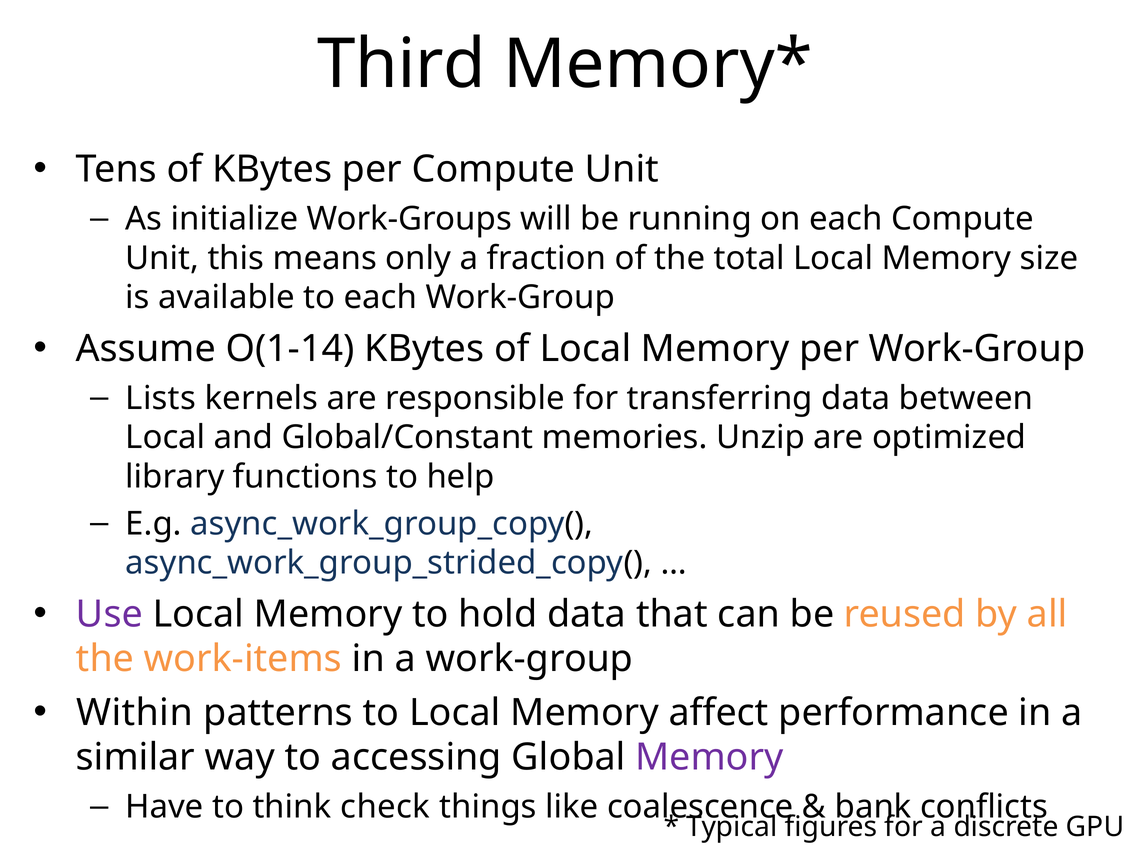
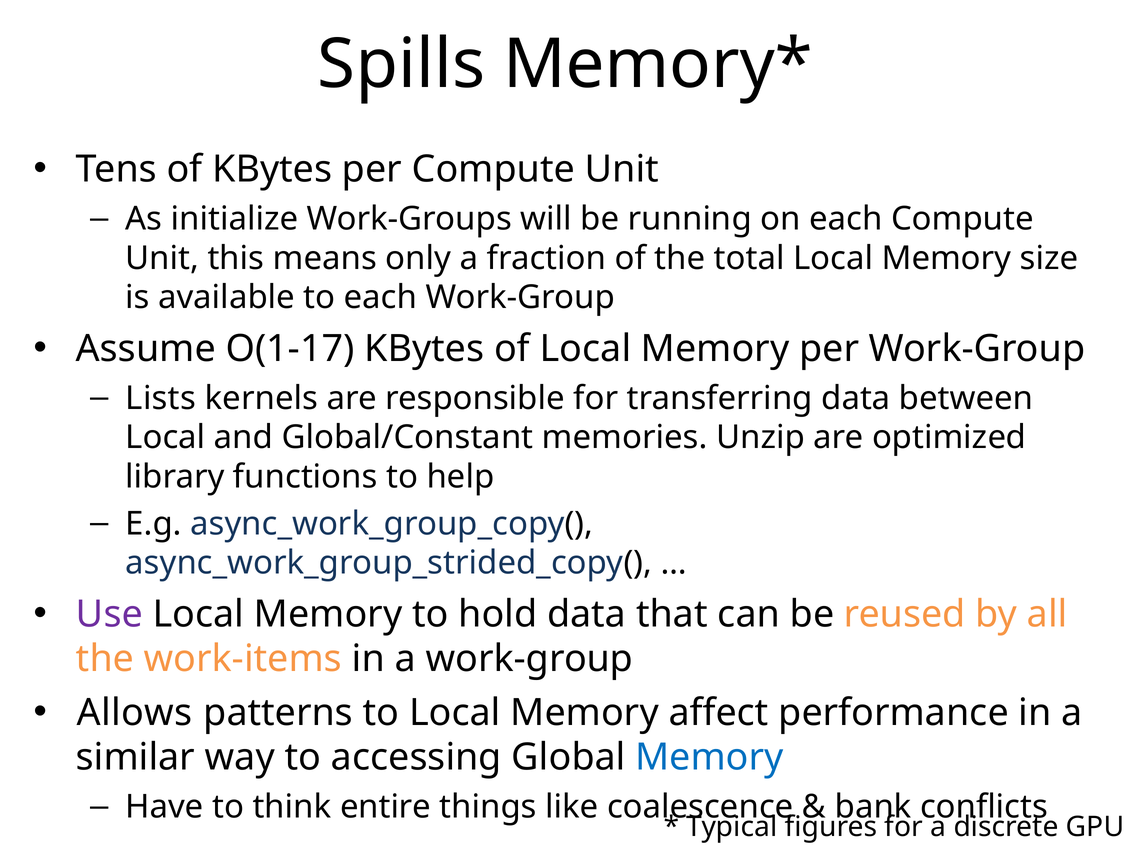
Third: Third -> Spills (401, 64)
O(1-14: O(1-14 -> O(1-17 (290, 349)
Within: Within -> Allows (135, 713)
Memory colour: purple -> blue (709, 758)
check: check -> entire (386, 807)
